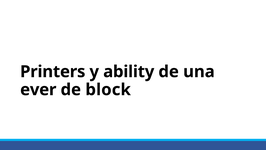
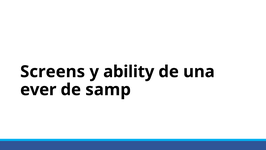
Printers: Printers -> Screens (53, 72)
block: block -> samp (108, 89)
